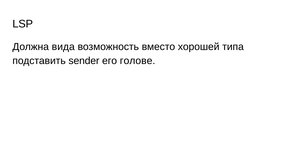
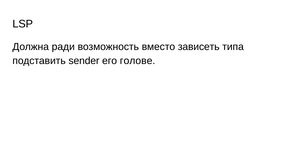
вида: вида -> ради (63, 47)
хорошей: хорошей -> зависеть (199, 47)
